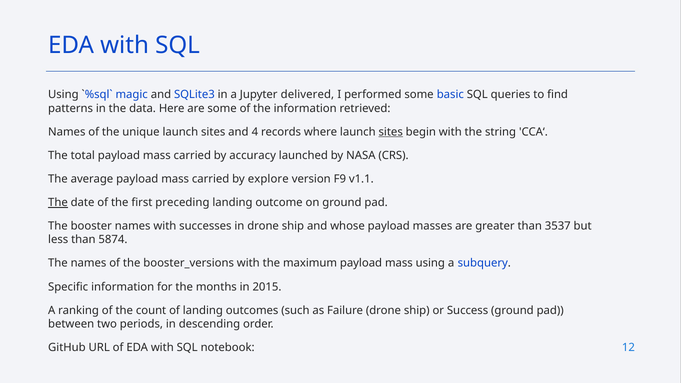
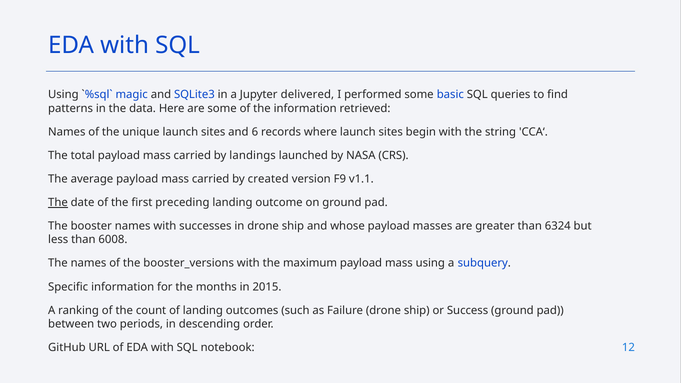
4: 4 -> 6 (255, 132)
sites underline: present -> none (391, 132)
accuracy: accuracy -> landings (253, 155)
explore: explore -> created (268, 179)
3537: 3537 -> 6324 (558, 226)
5874: 5874 -> 6008 (113, 240)
